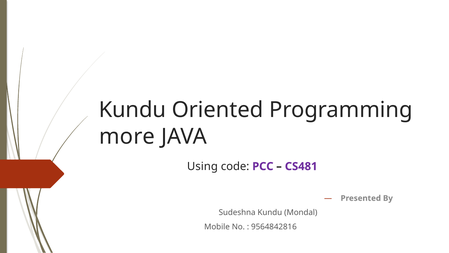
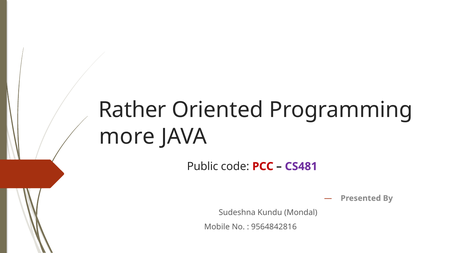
Kundu: Kundu -> Rather (132, 110)
Using: Using -> Public (203, 166)
PCC colour: purple -> red (263, 166)
